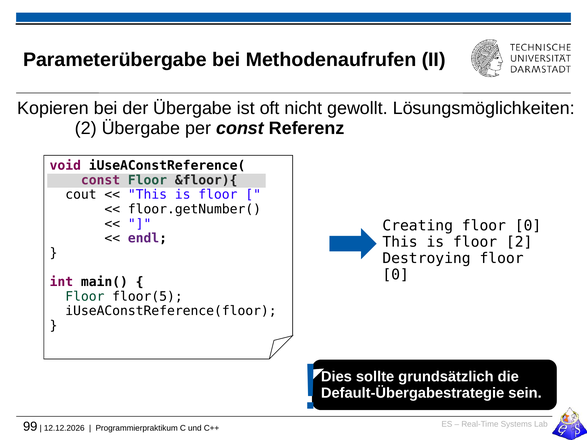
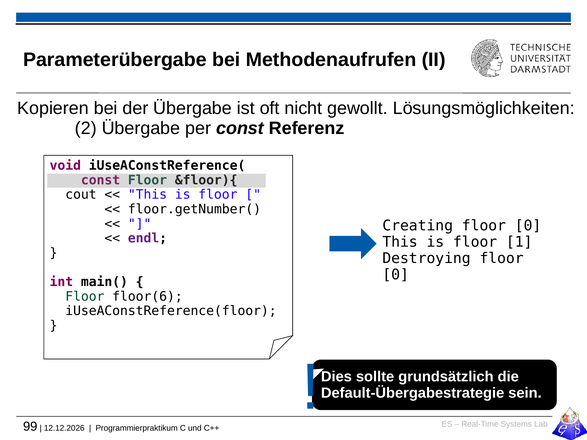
floor 2: 2 -> 1 (519, 242)
floor(5: floor(5 -> floor(6 (147, 297)
